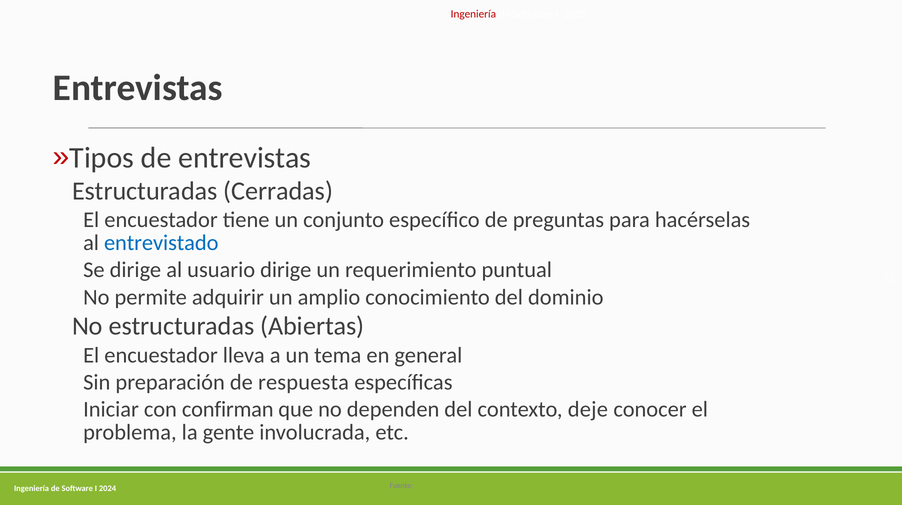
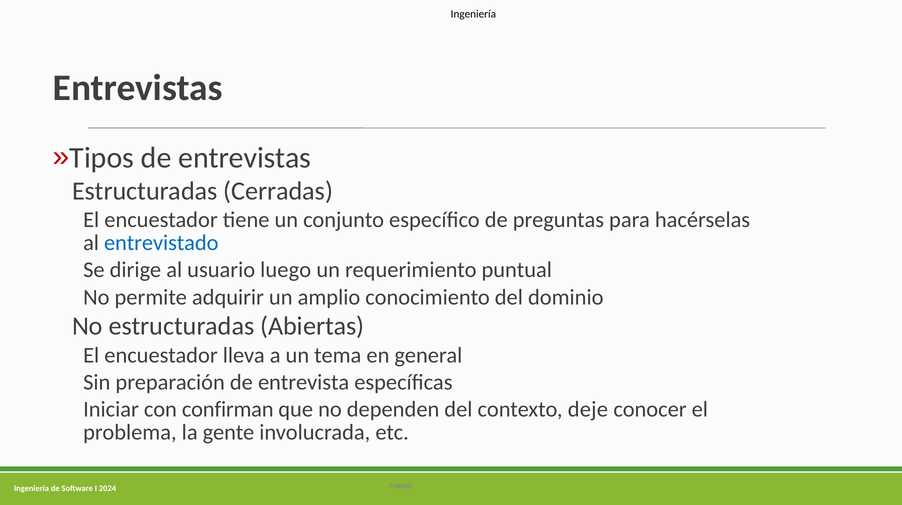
Ingeniería colour: red -> black (473, 14)
usuario dirige: dirige -> luego (286, 270)
respuesta: respuesta -> entrevista (304, 383)
